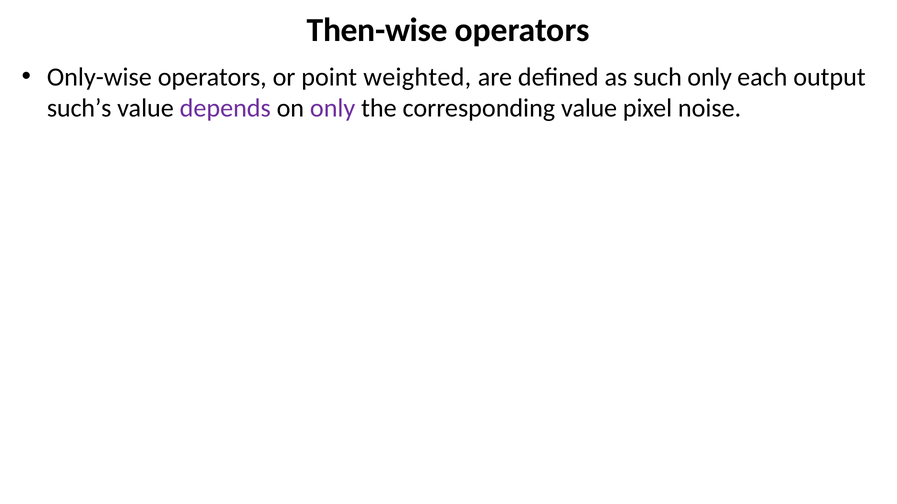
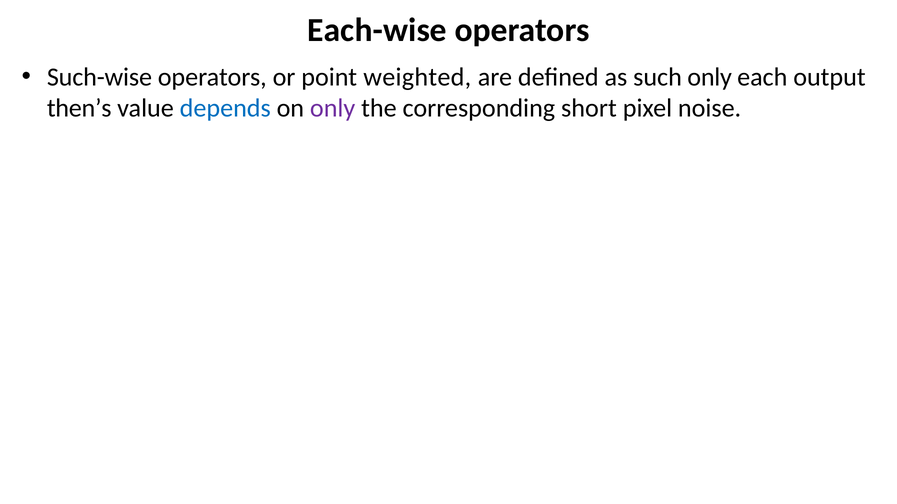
Then-wise: Then-wise -> Each-wise (377, 30)
Only-wise: Only-wise -> Such-wise (99, 77)
such’s: such’s -> then’s (79, 108)
depends colour: purple -> blue (225, 108)
corresponding value: value -> short (589, 108)
